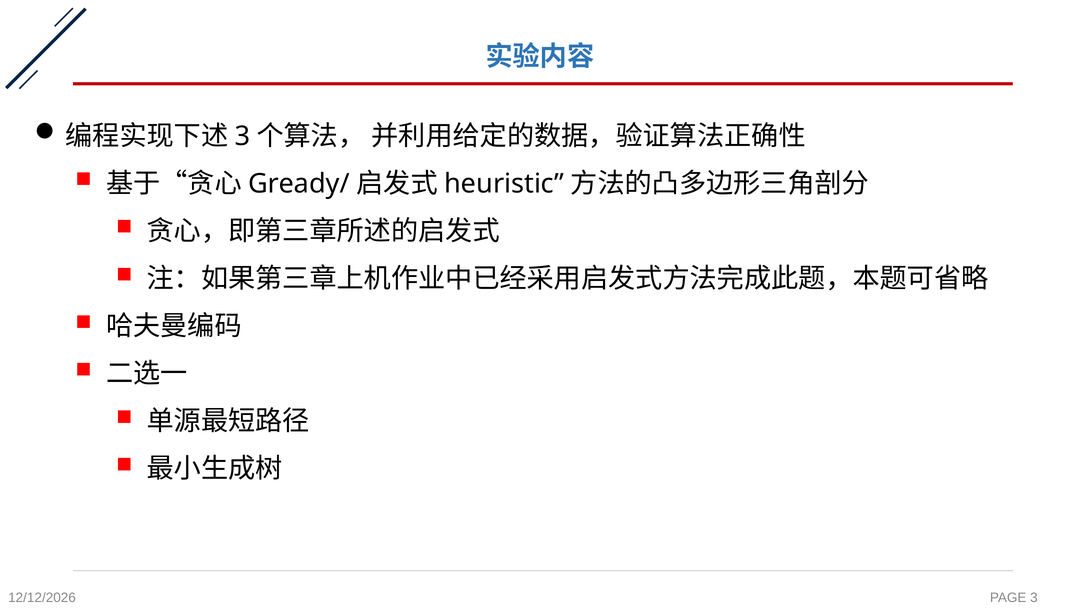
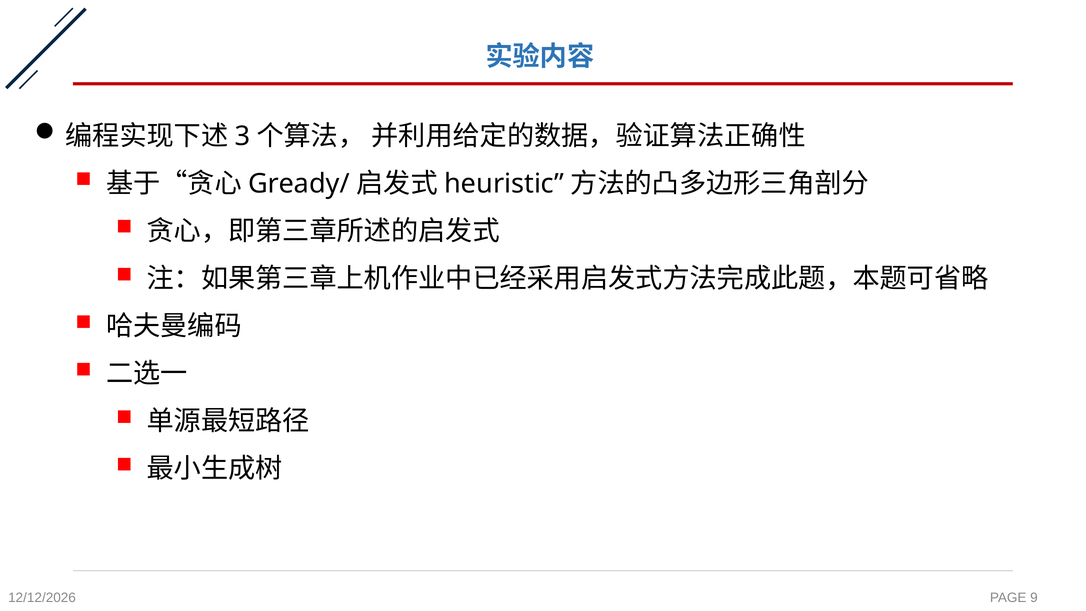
PAGE 3: 3 -> 9 (1034, 598)
